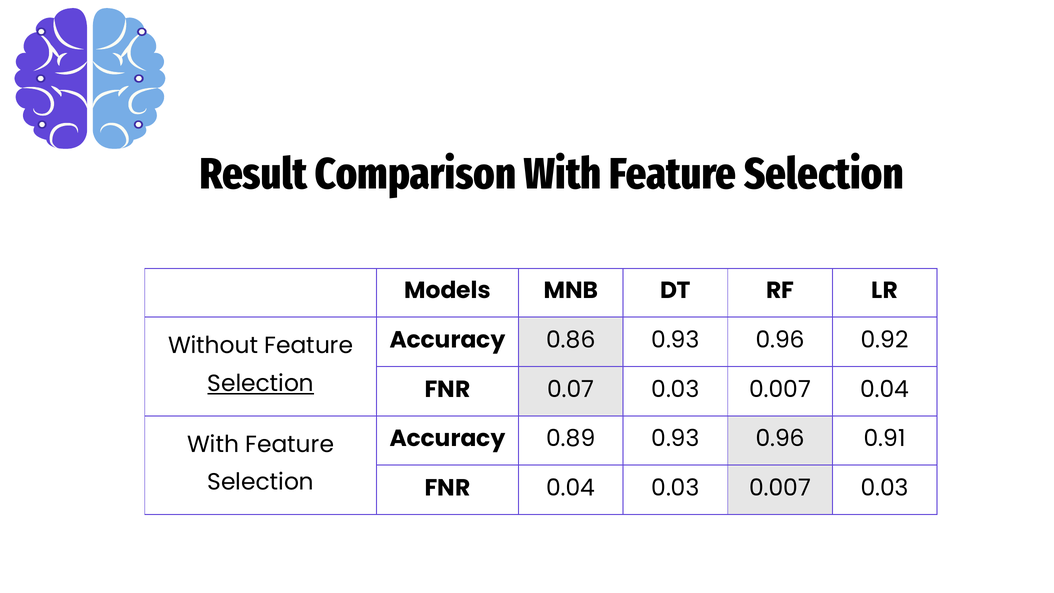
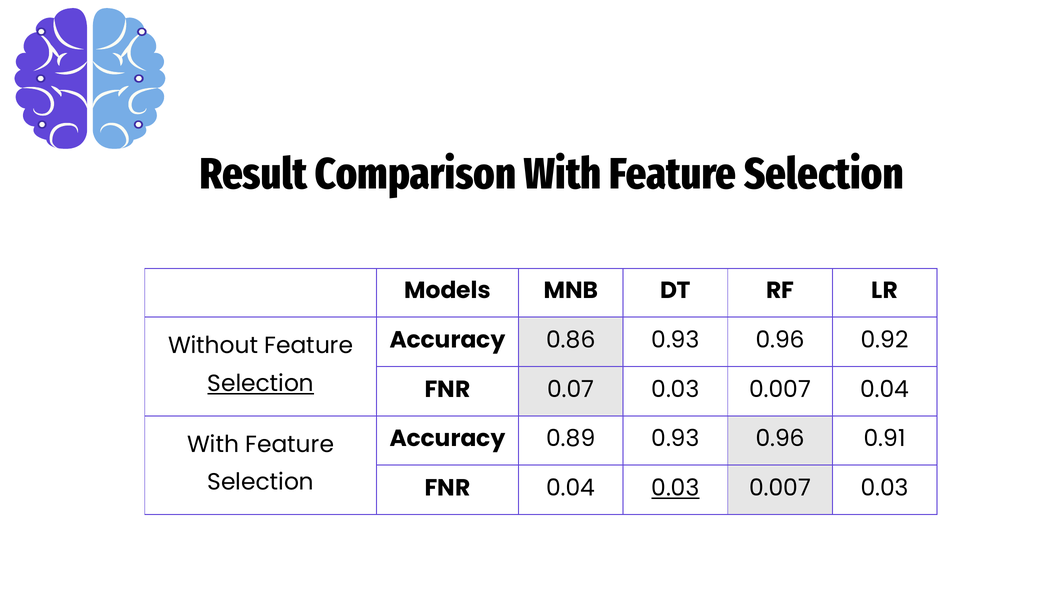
0.03 underline: none -> present (675, 488)
